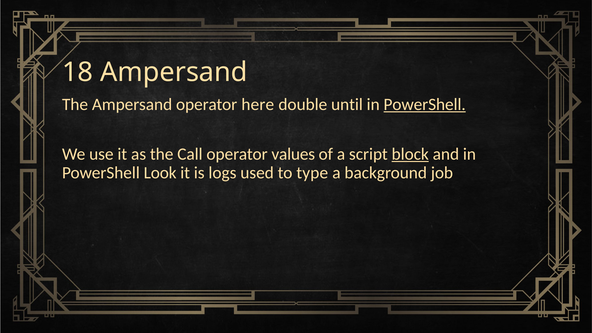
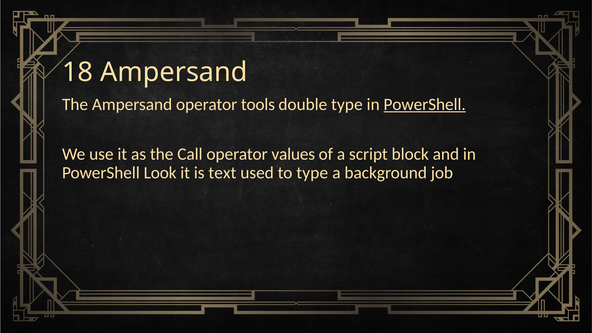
here: here -> tools (258, 104)
double until: until -> type (347, 104)
block underline: present -> none (410, 154)
logs: logs -> text (222, 173)
